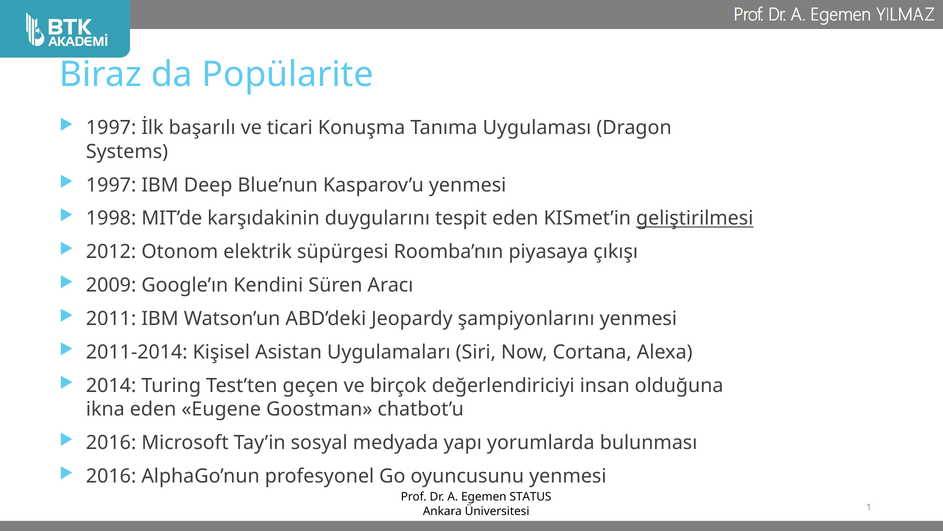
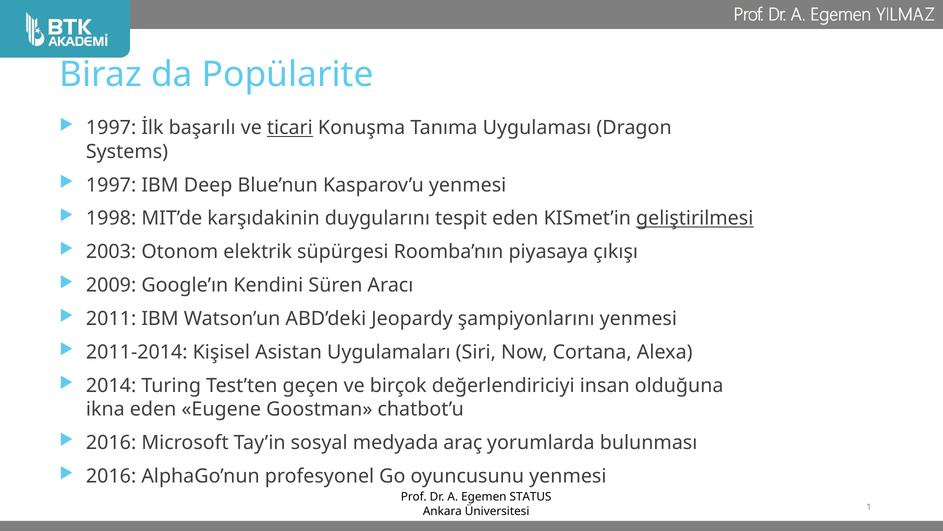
ticari underline: none -> present (290, 128)
2012: 2012 -> 2003 (111, 252)
yapı: yapı -> araç (463, 442)
